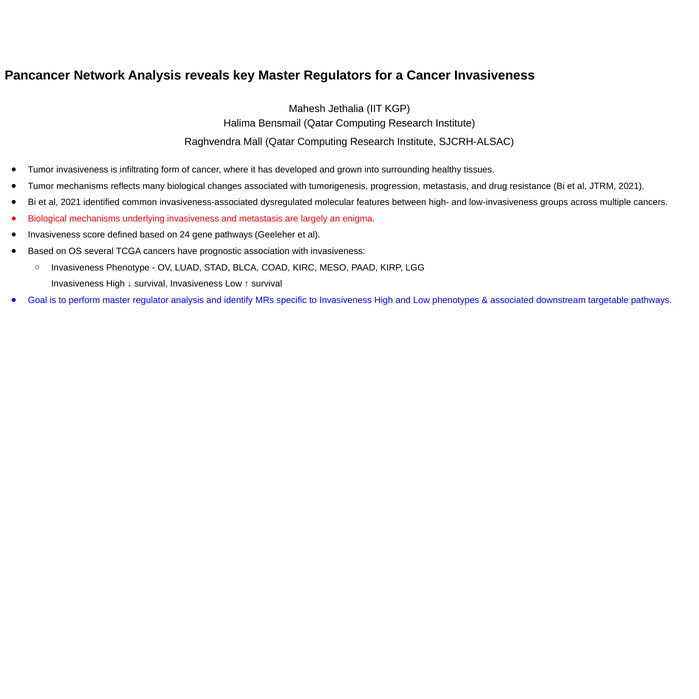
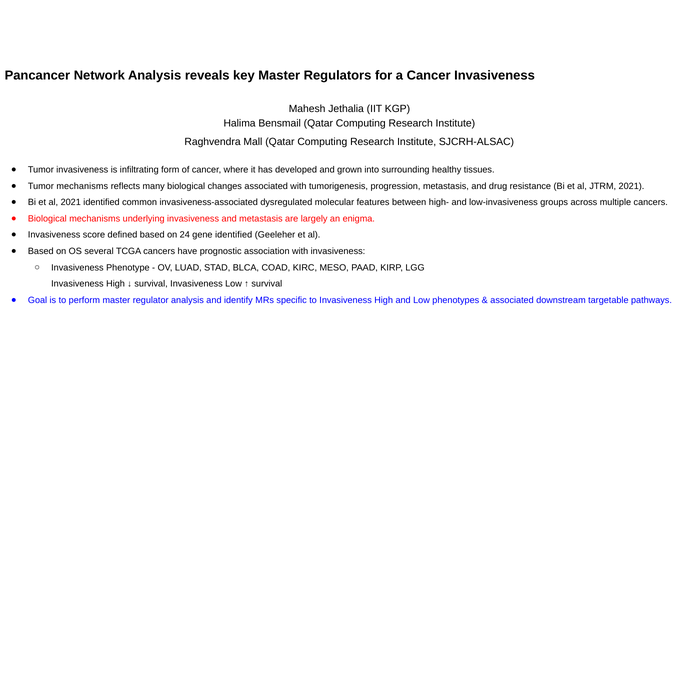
gene pathways: pathways -> identified (234, 235)
